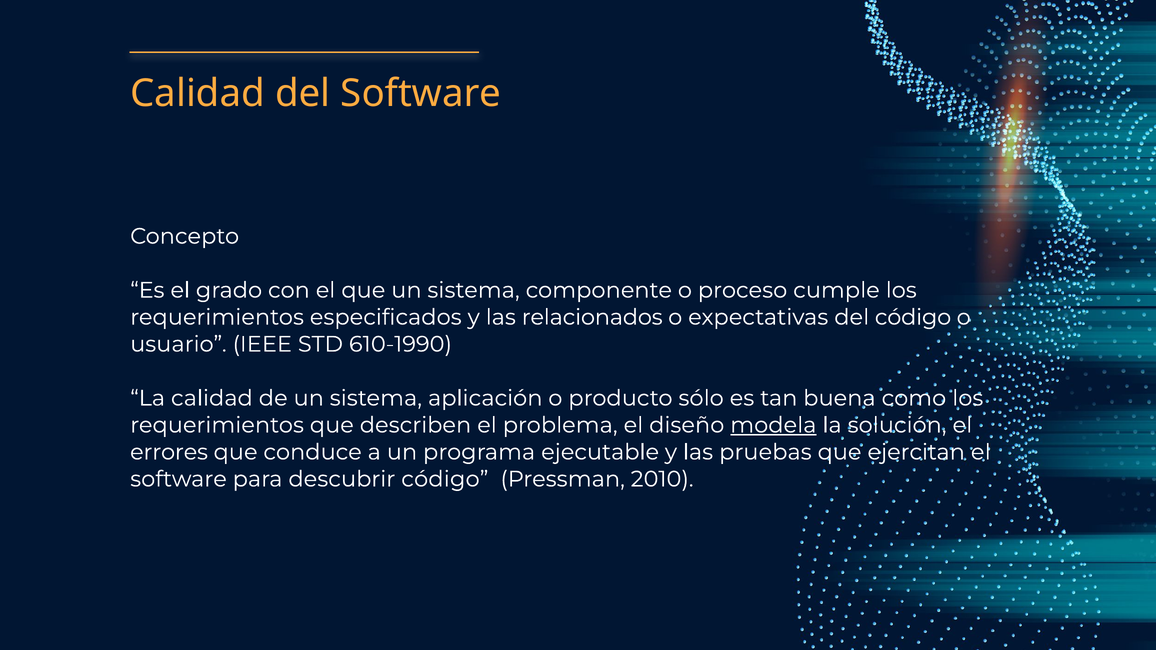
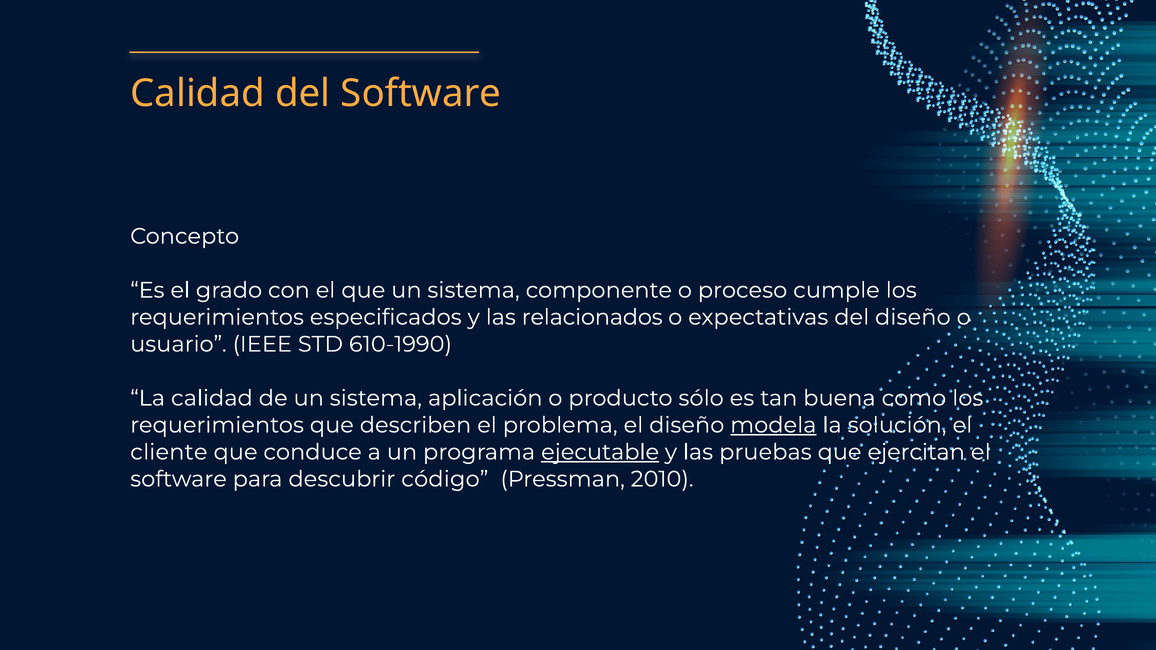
del código: código -> diseño (913, 317)
errores: errores -> cliente (169, 452)
ejecutable underline: none -> present (600, 452)
